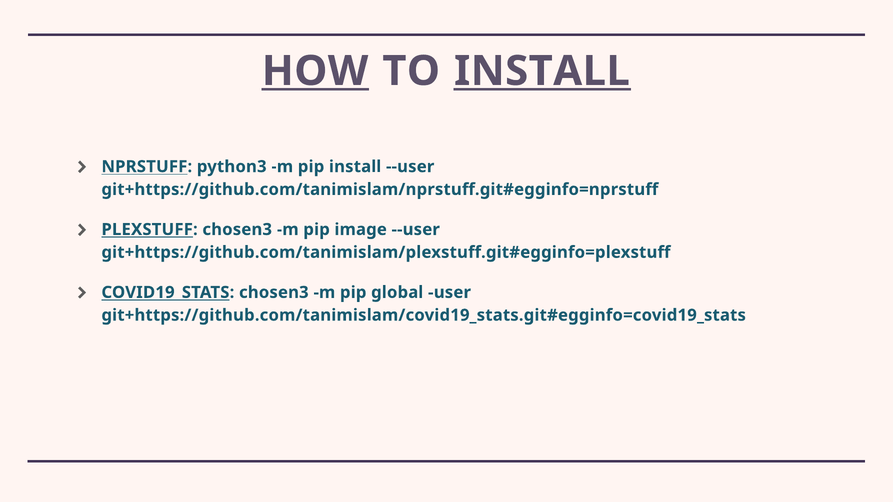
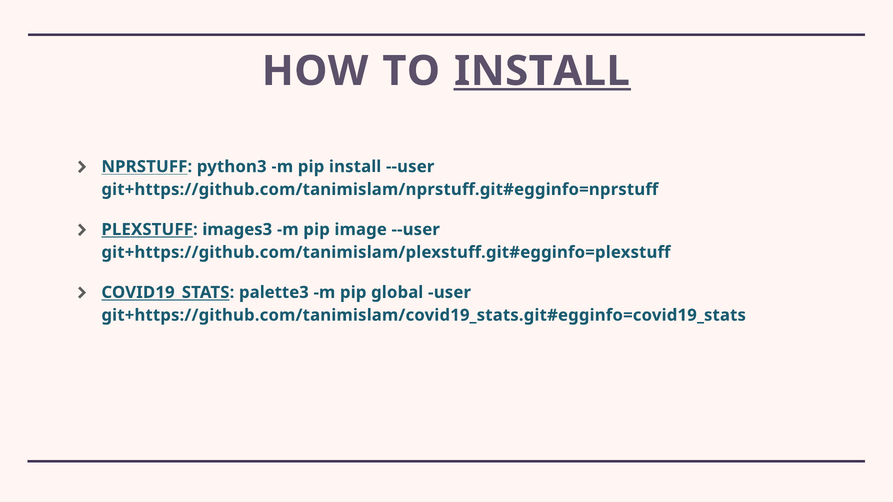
HOW underline: present -> none (315, 71)
PLEXSTUFF chosen3: chosen3 -> images3 (237, 230)
COVID19_STATS chosen3: chosen3 -> palette3 (274, 293)
